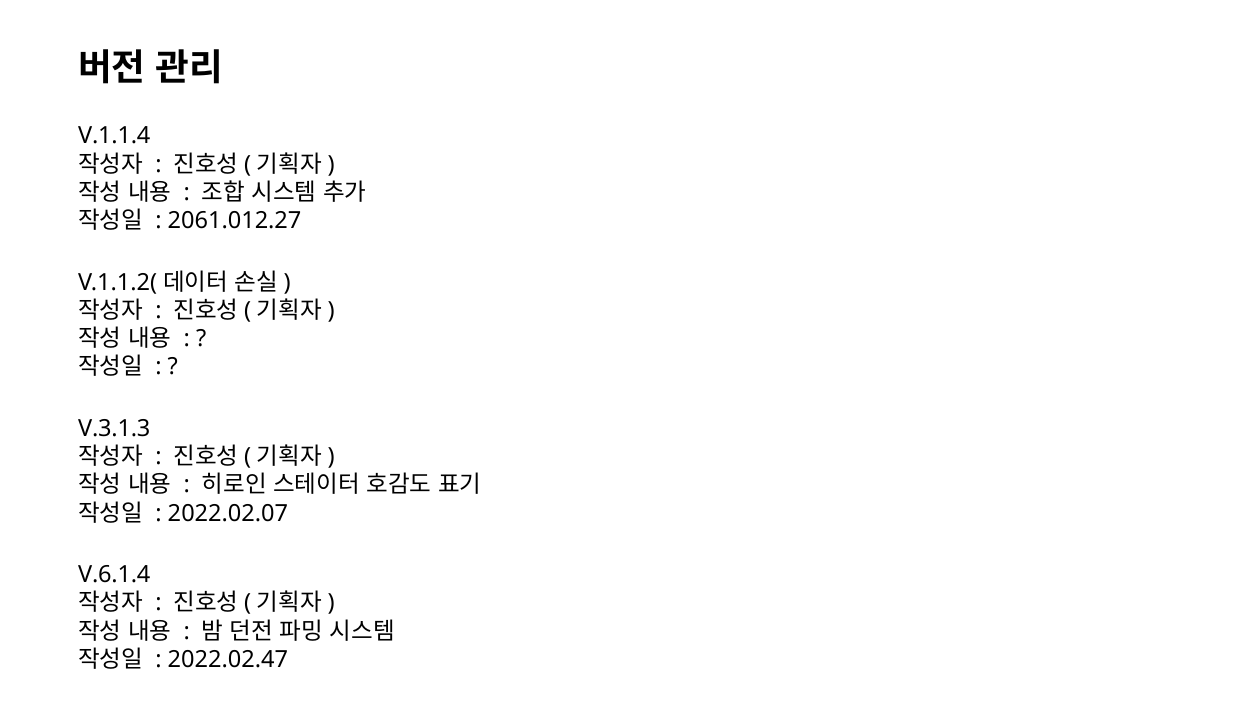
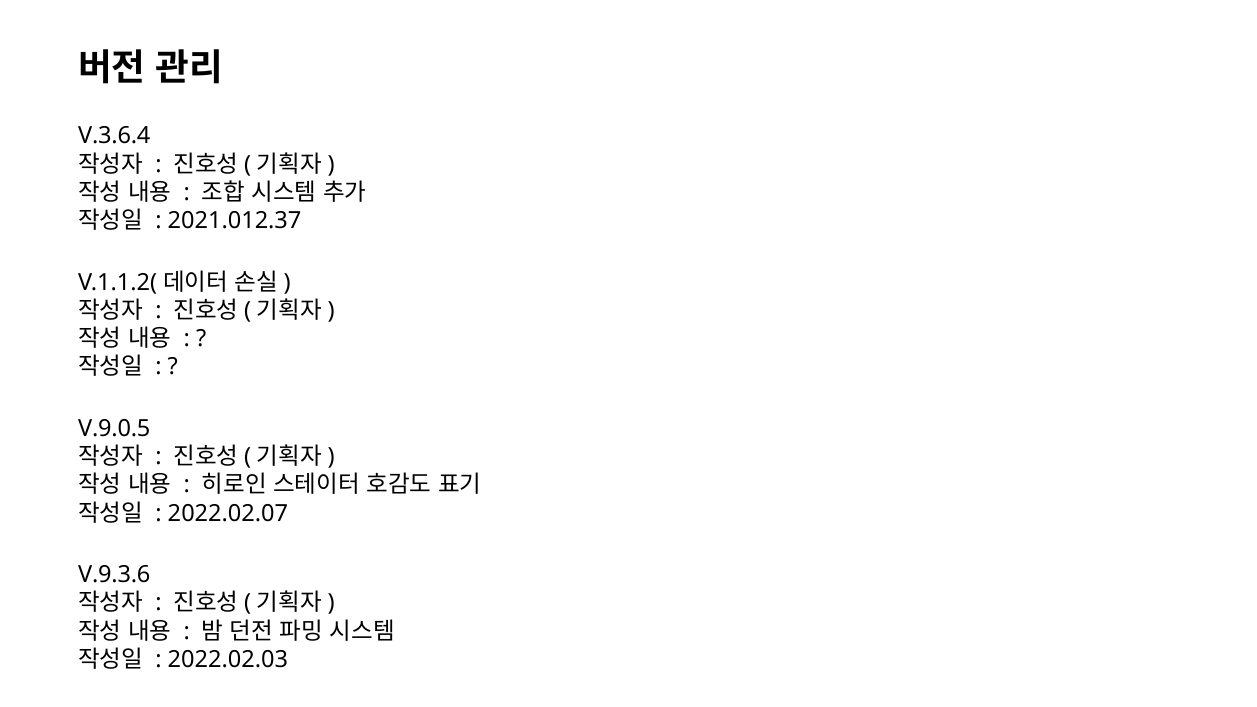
V.1.1.4: V.1.1.4 -> V.3.6.4 (114, 136)
2061.012.27: 2061.012.27 -> 2021.012.37 (235, 221)
V.3.1.3: V.3.1.3 -> V.9.0.5 (114, 429)
V.6.1.4: V.6.1.4 -> V.9.3.6 (114, 575)
2022.02.47: 2022.02.47 -> 2022.02.03 (228, 660)
